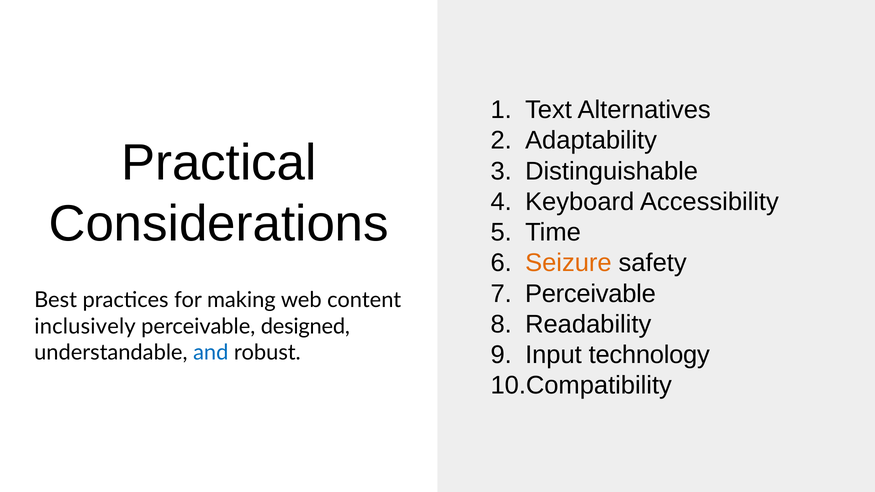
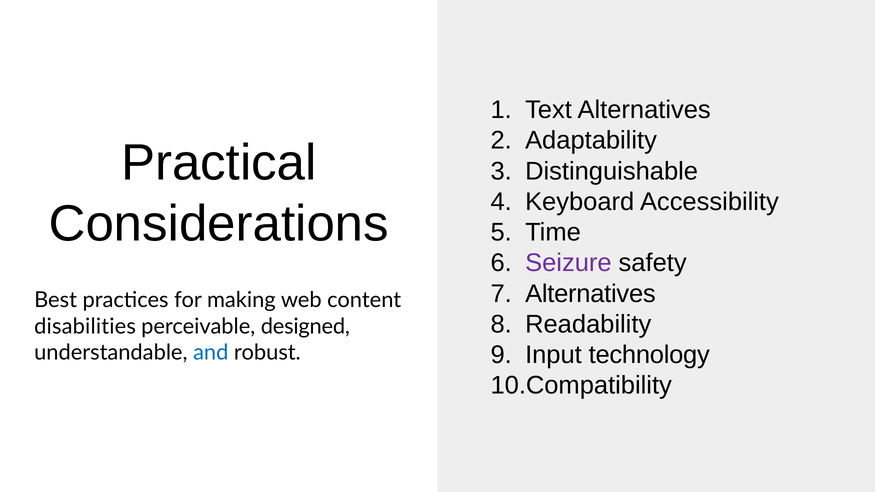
Seizure colour: orange -> purple (568, 263)
Perceivable: Perceivable -> Alternatives (590, 294)
inclusively: inclusively -> disabilities (85, 327)
